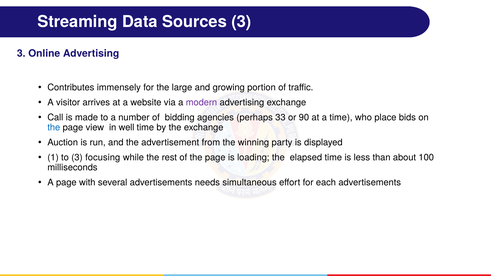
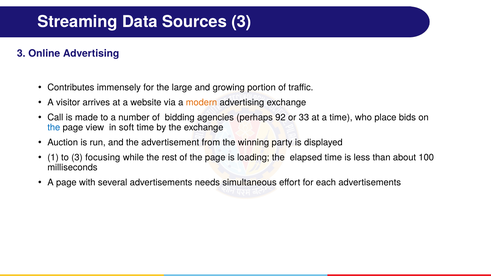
modern colour: purple -> orange (202, 102)
33: 33 -> 92 (280, 117)
90: 90 -> 33 (304, 117)
well: well -> soft (126, 127)
